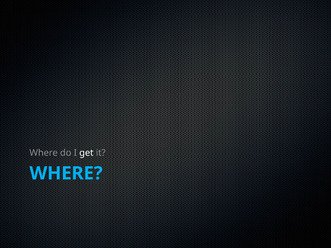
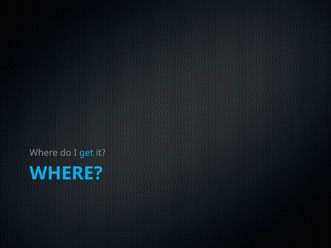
get colour: white -> light blue (86, 153)
